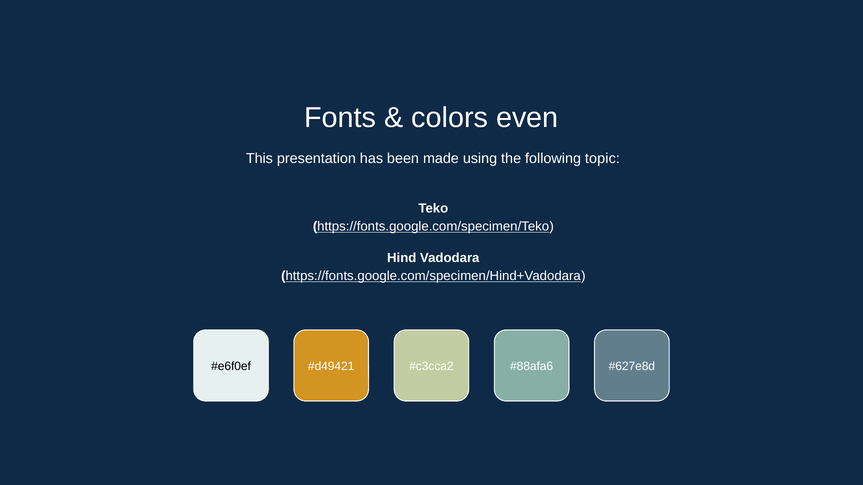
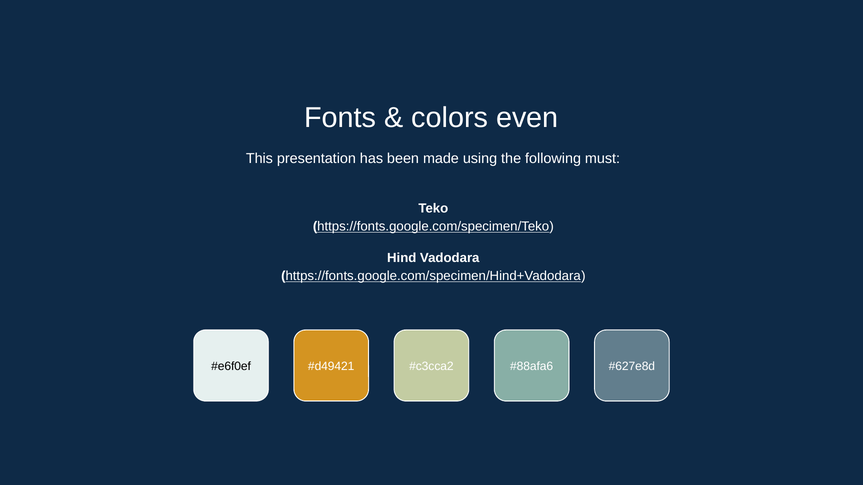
topic: topic -> must (602, 158)
